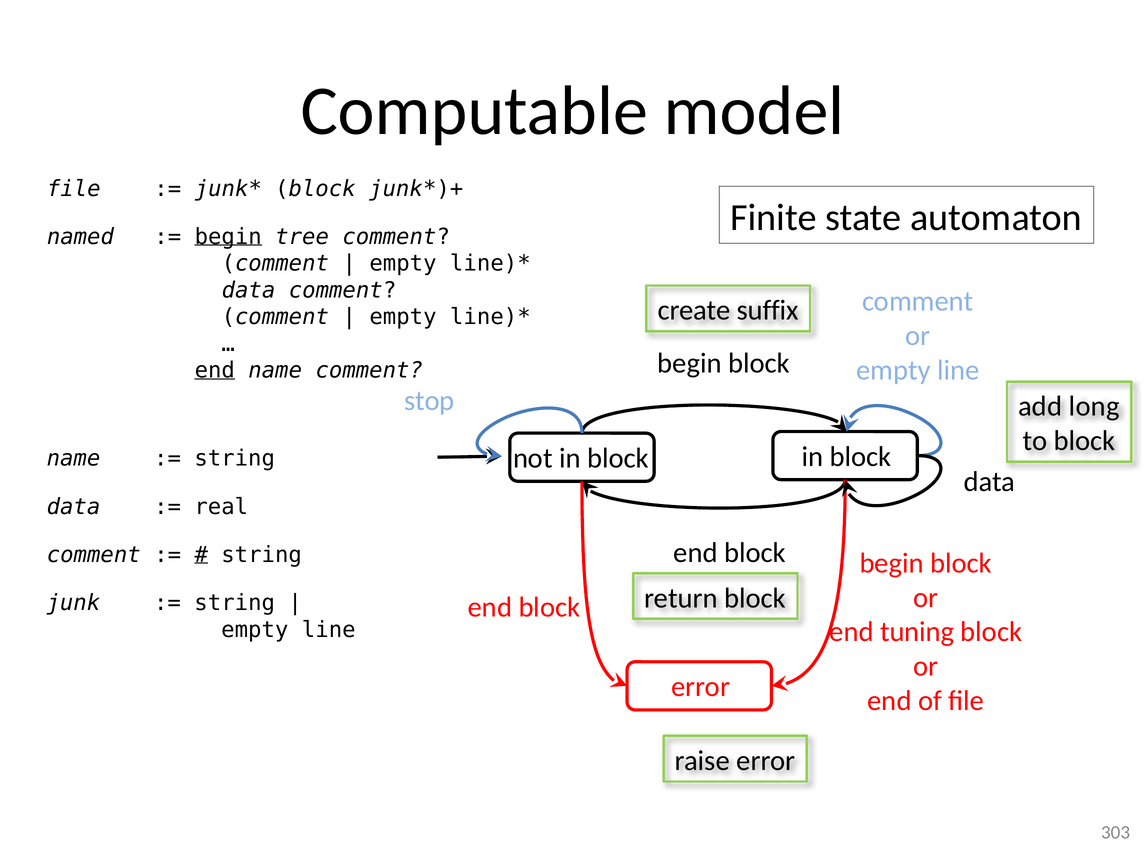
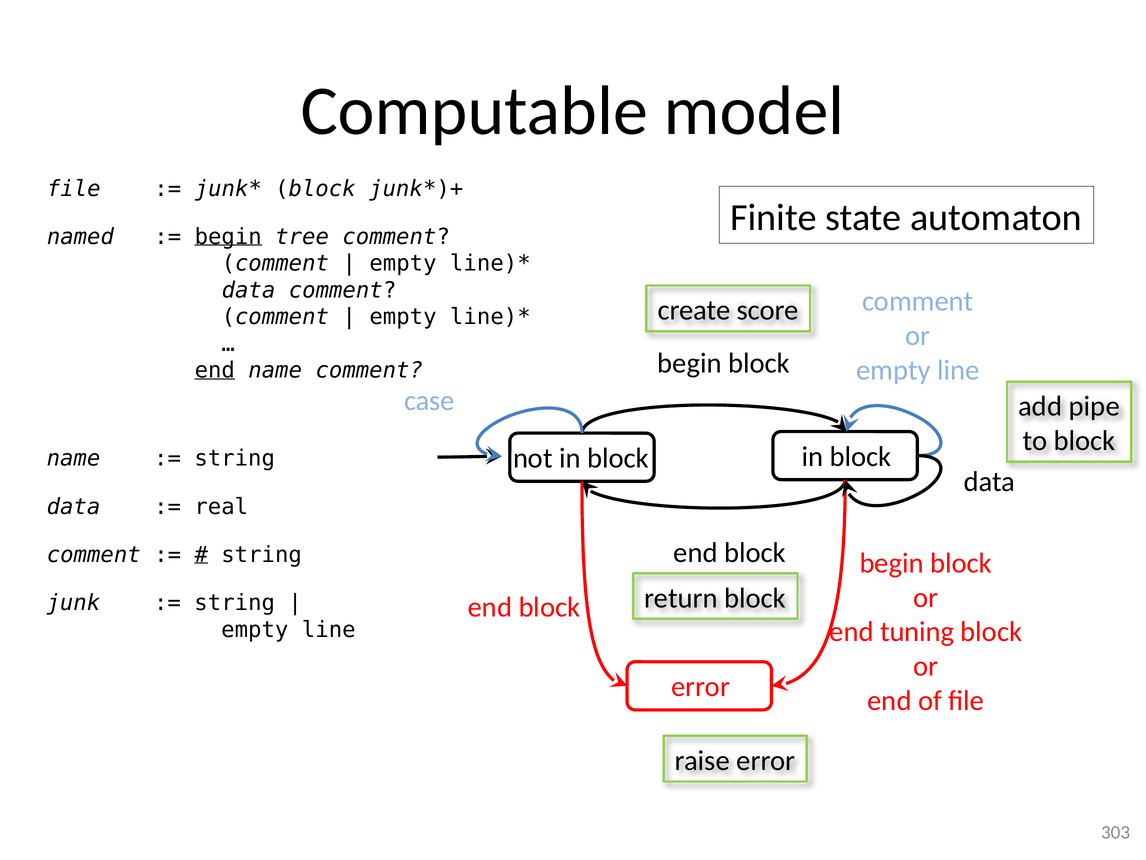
suffix: suffix -> score (768, 310)
stop: stop -> case (429, 400)
long: long -> pipe (1094, 406)
